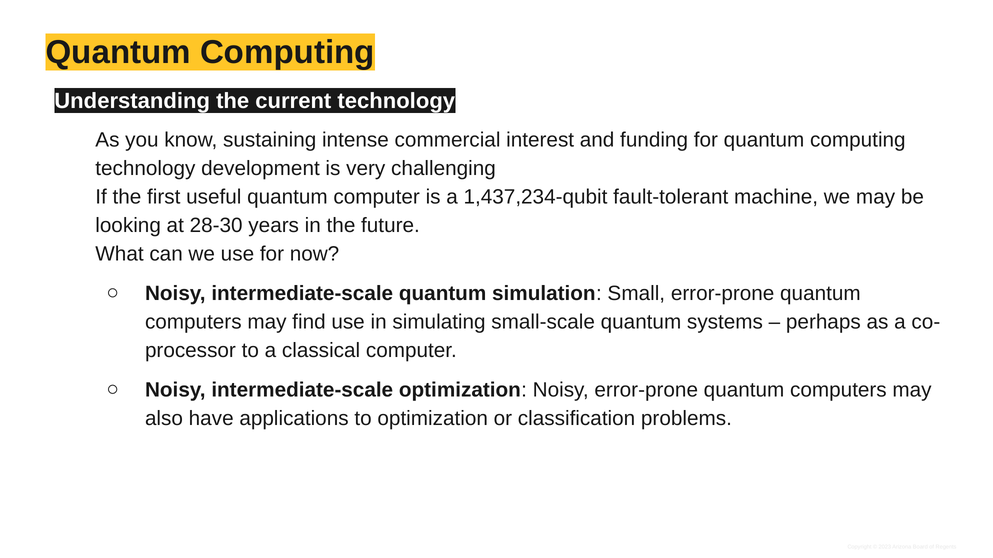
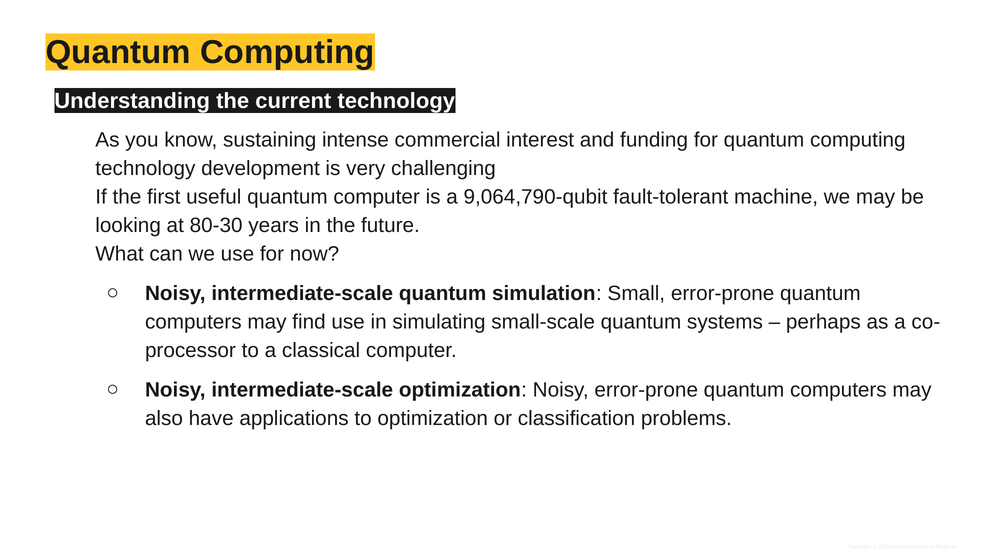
1,437,234-qubit: 1,437,234-qubit -> 9,064,790-qubit (535, 197)
28-30: 28-30 -> 80-30 (216, 226)
